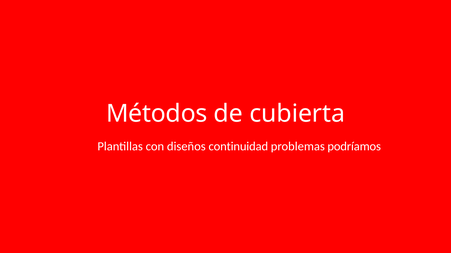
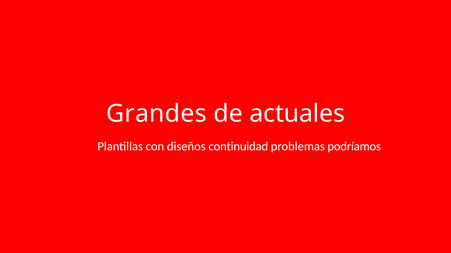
Métodos: Métodos -> Grandes (156, 114)
cubierta: cubierta -> actuales (297, 114)
